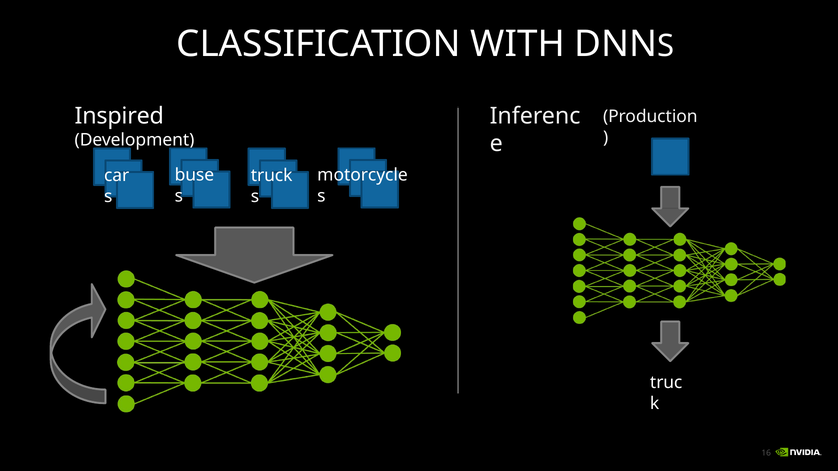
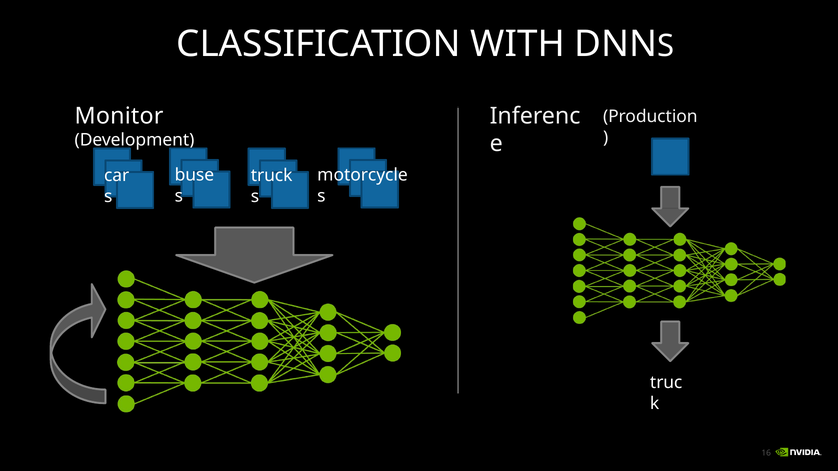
Inspired: Inspired -> Monitor (119, 116)
